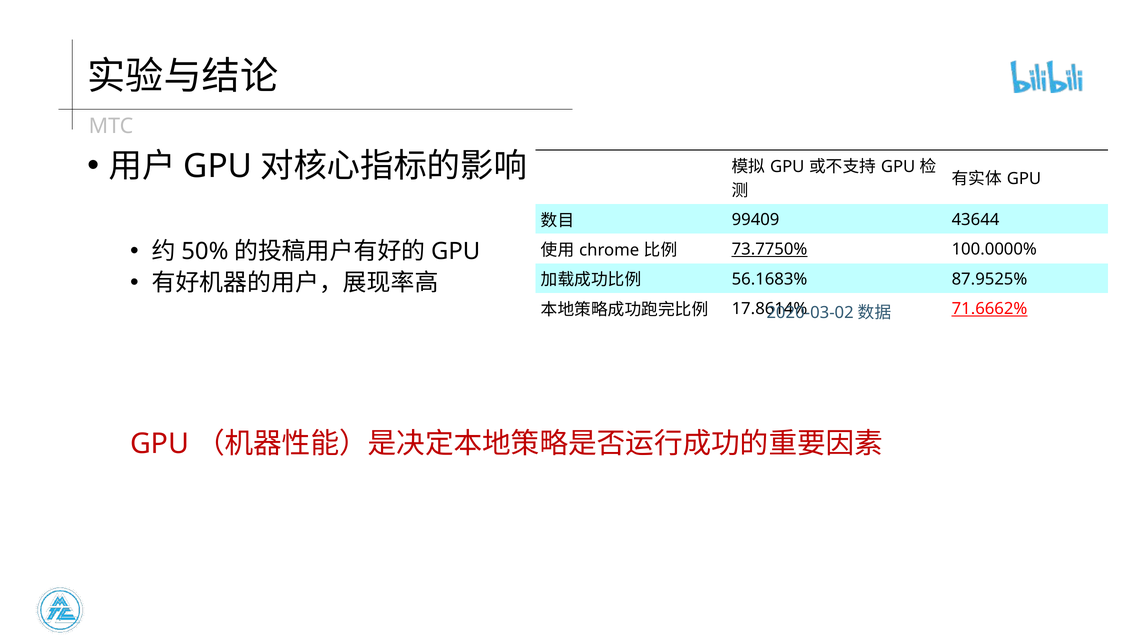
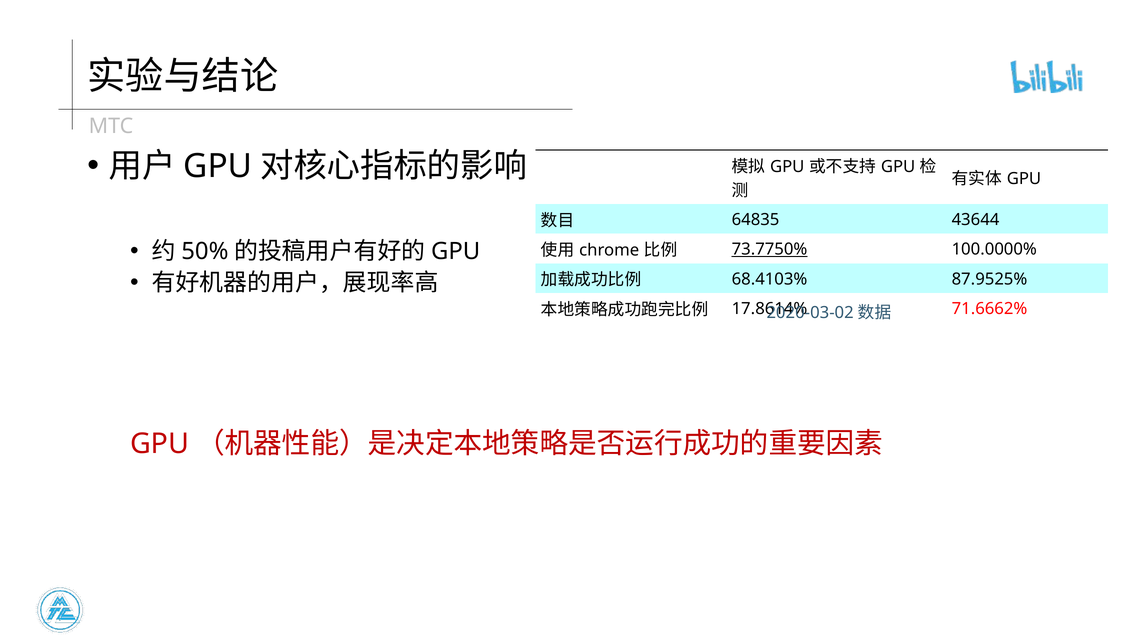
99409: 99409 -> 64835 (756, 220)
56.1683%: 56.1683% -> 68.4103% (770, 279)
71.6662% underline: present -> none (990, 309)
